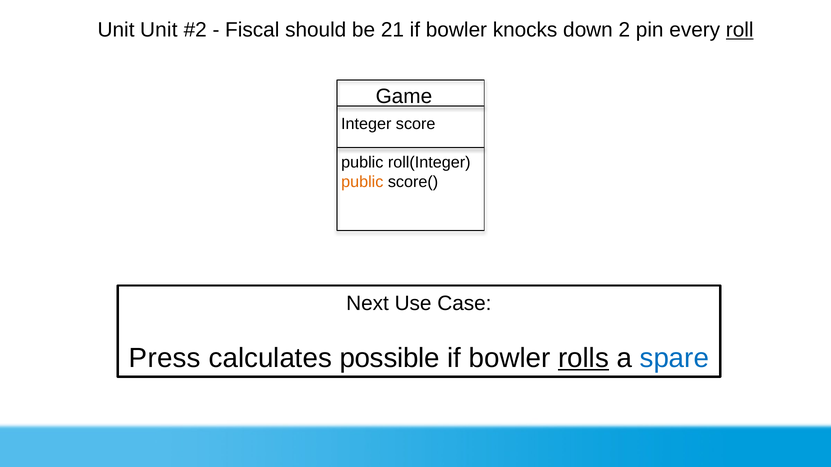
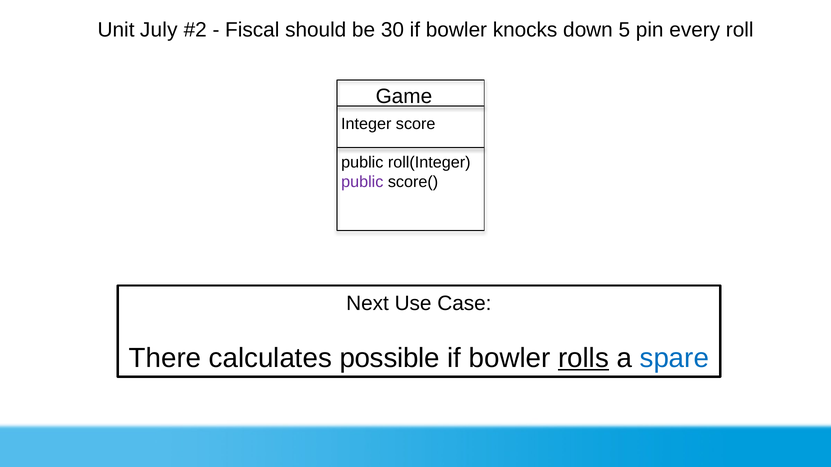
Unit Unit: Unit -> July (159, 30)
21: 21 -> 30 (392, 30)
2: 2 -> 5 (624, 30)
roll underline: present -> none (740, 30)
public colour: orange -> purple (362, 182)
Press: Press -> There (165, 358)
